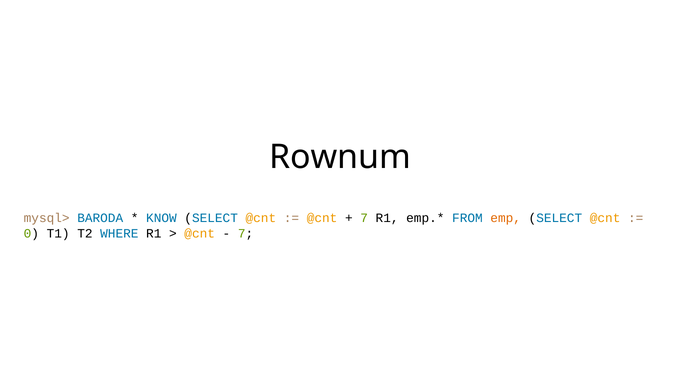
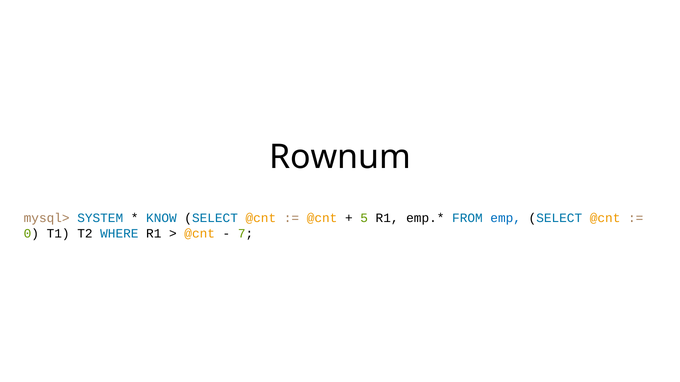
BARODA: BARODA -> SYSTEM (100, 218)
7: 7 -> 5 (364, 218)
emp colour: orange -> blue (506, 218)
